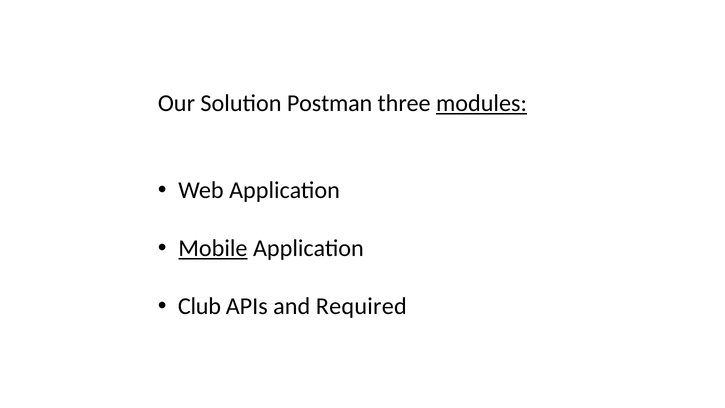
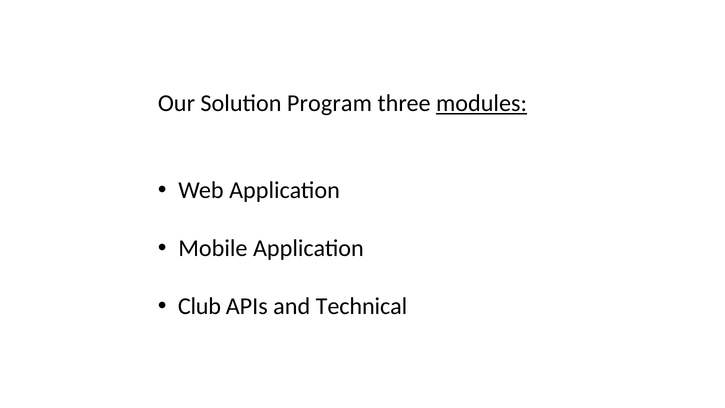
Postman: Postman -> Program (329, 103)
Mobile underline: present -> none (213, 248)
Required: Required -> Technical (361, 306)
